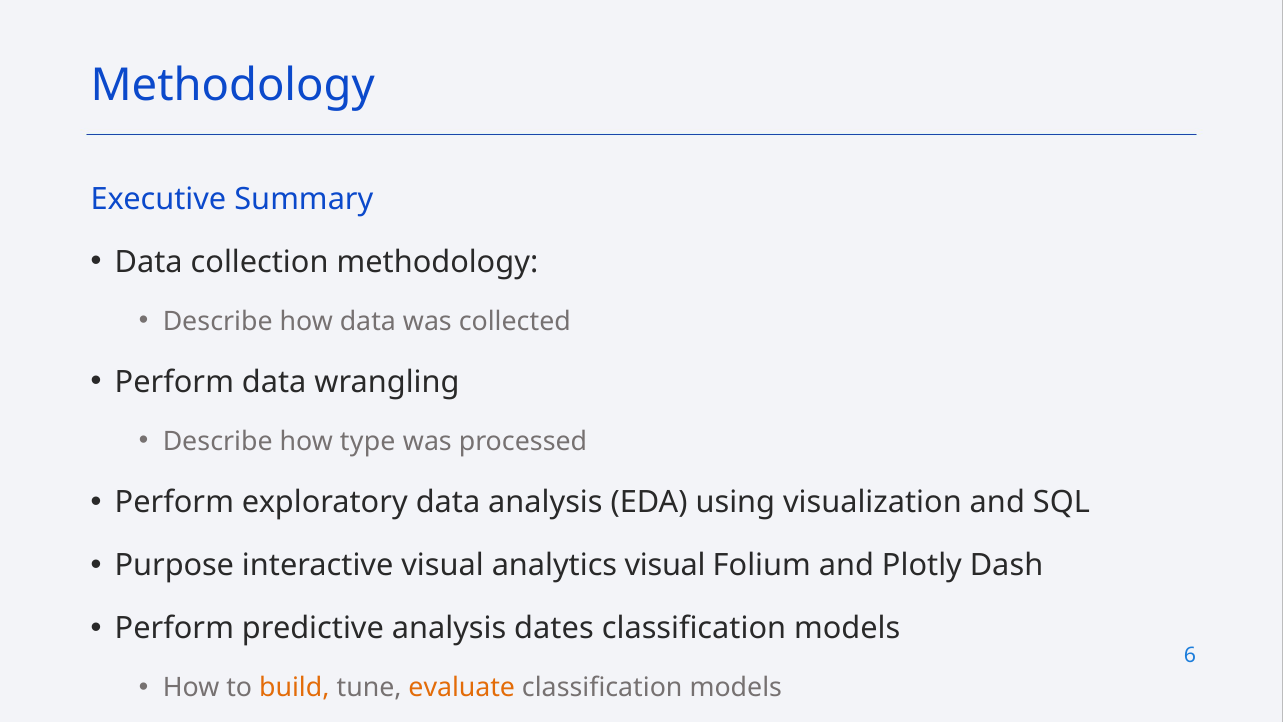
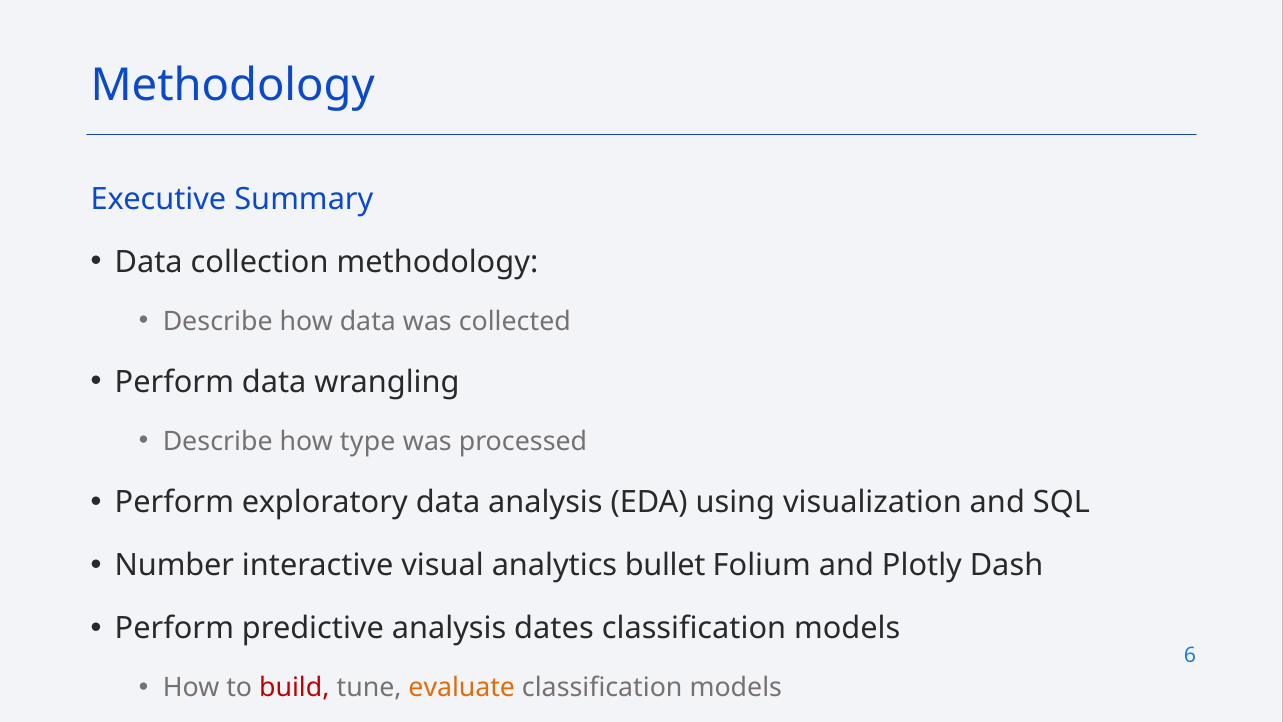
Purpose: Purpose -> Number (174, 565)
analytics visual: visual -> bullet (665, 565)
build colour: orange -> red (294, 687)
